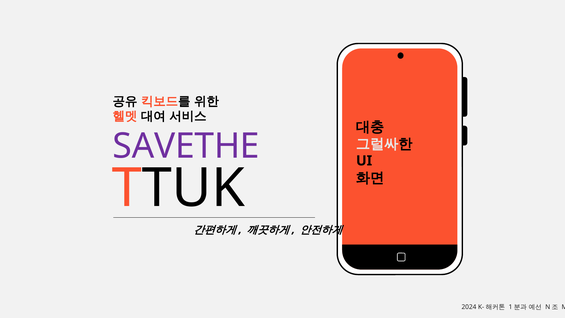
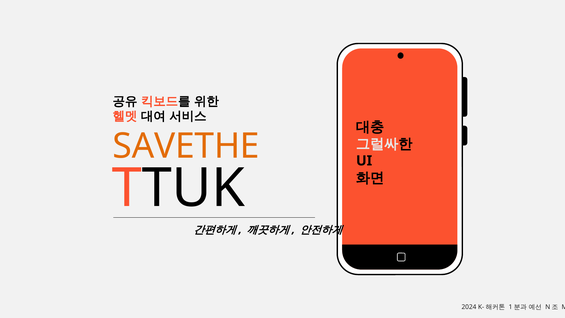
SAVETHE colour: purple -> orange (186, 146)
